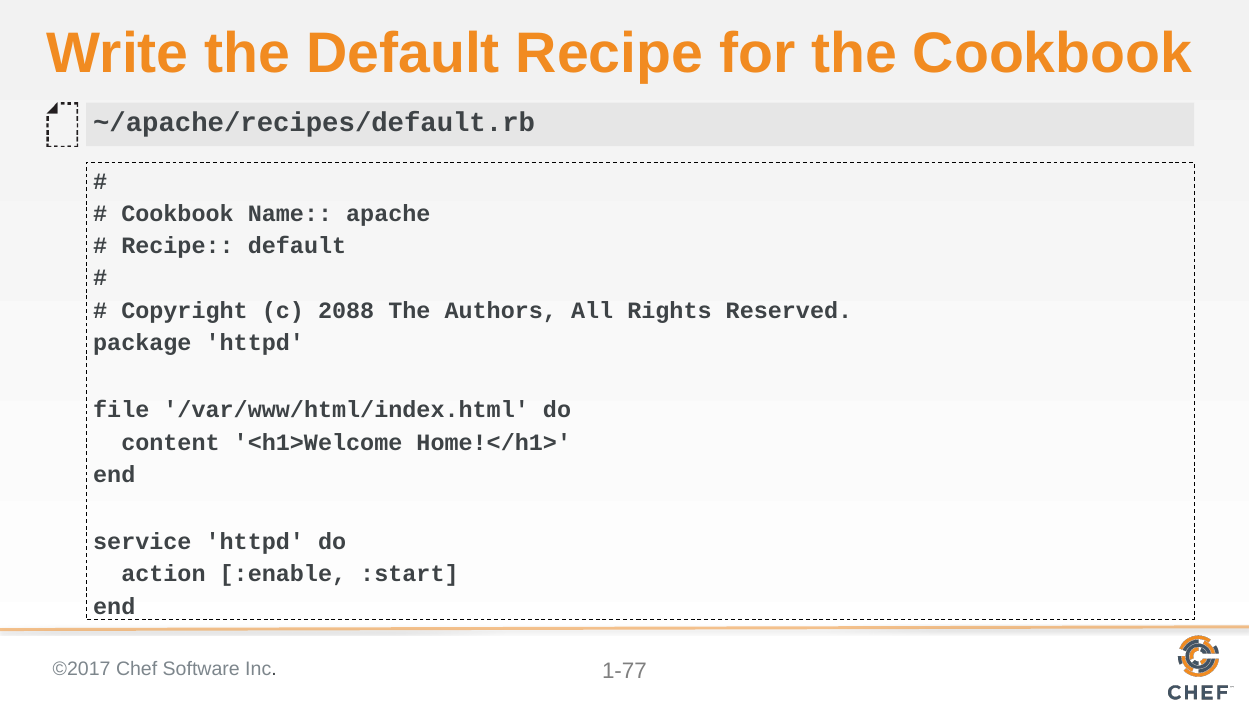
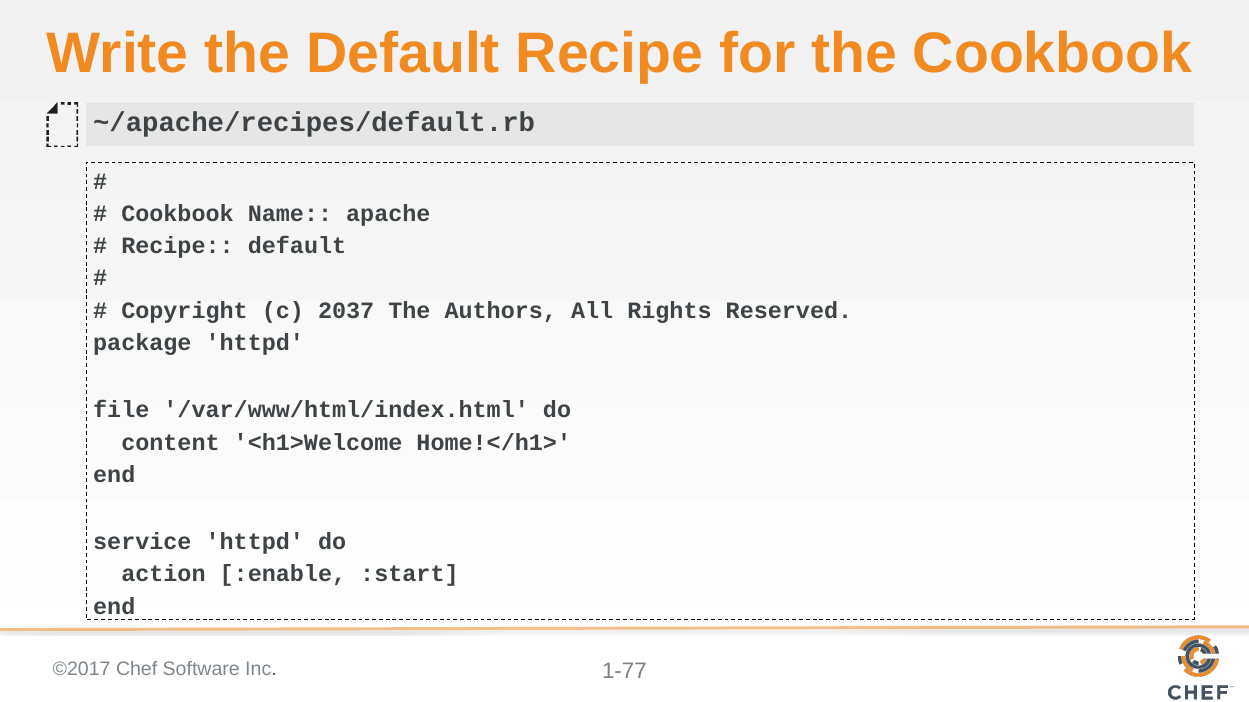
2088: 2088 -> 2037 (346, 311)
